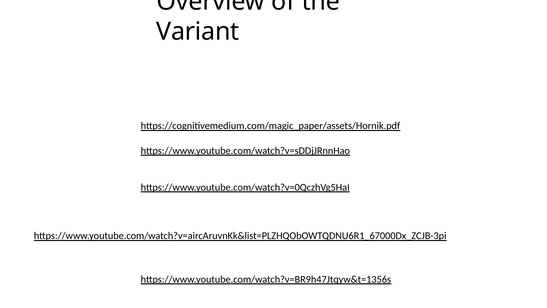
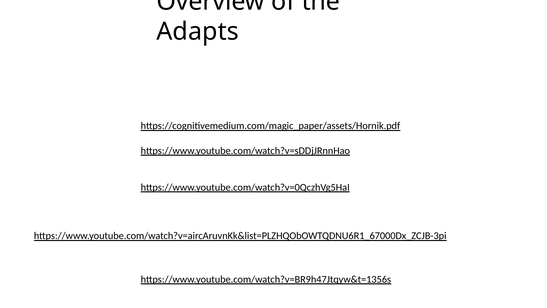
Variant: Variant -> Adapts (198, 32)
